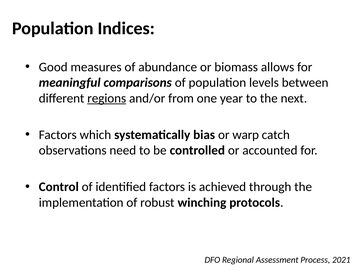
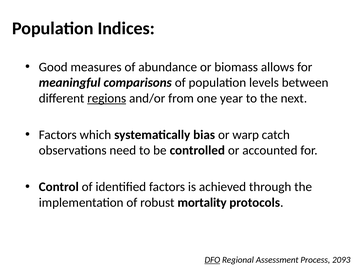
winching: winching -> mortality (202, 202)
DFO underline: none -> present (212, 260)
2021: 2021 -> 2093 (341, 260)
